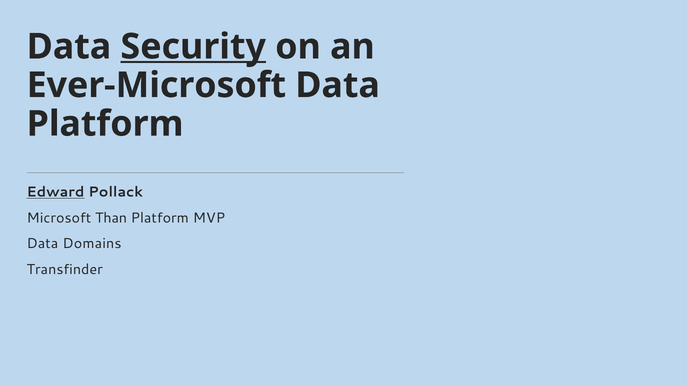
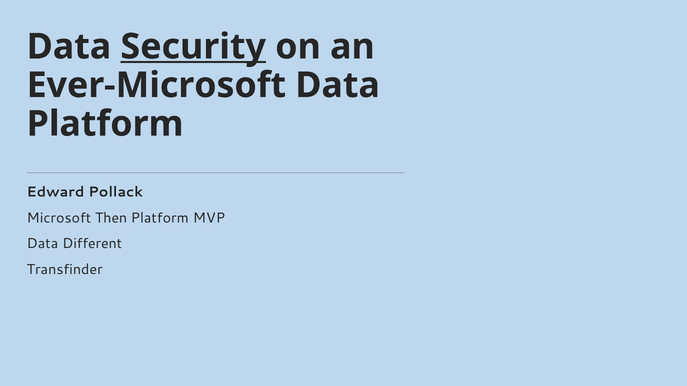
Edward underline: present -> none (56, 192)
Than: Than -> Then (111, 218)
Domains: Domains -> Different (92, 244)
